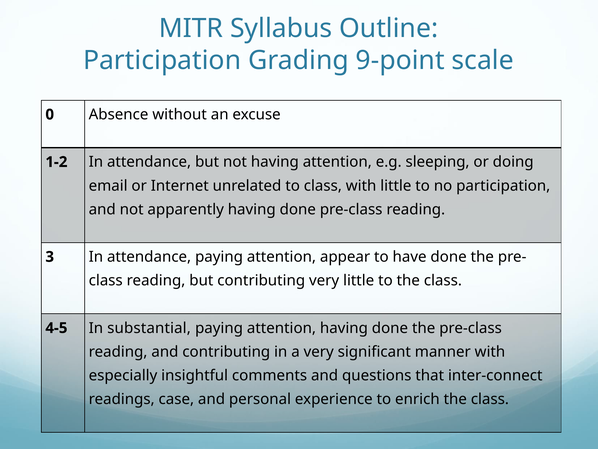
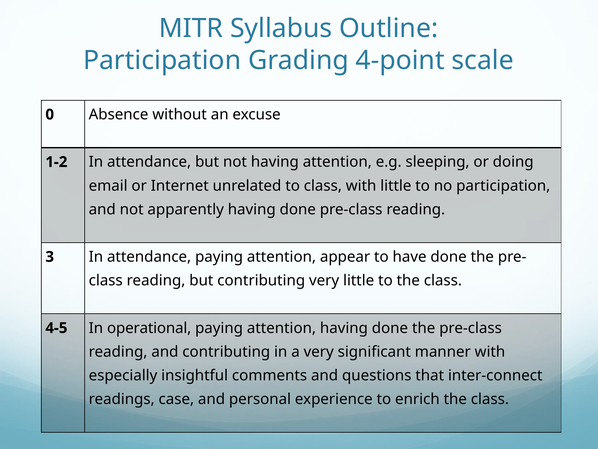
9-point: 9-point -> 4-point (400, 60)
substantial: substantial -> operational (149, 328)
